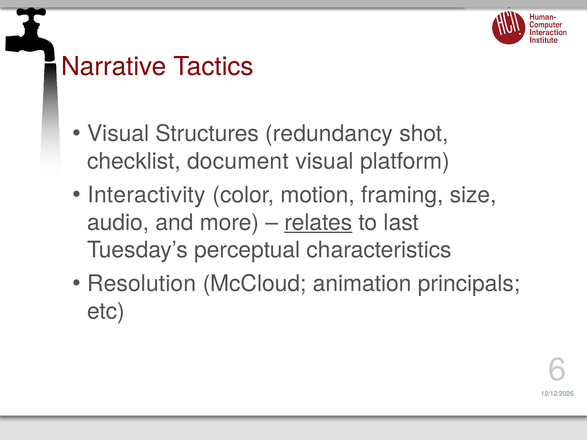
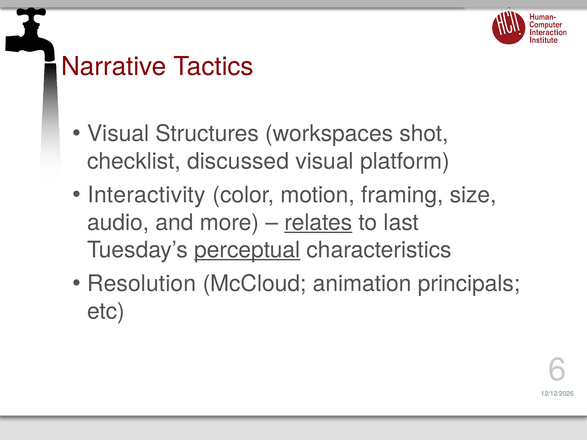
redundancy: redundancy -> workspaces (329, 134)
document: document -> discussed (238, 161)
perceptual underline: none -> present (247, 250)
